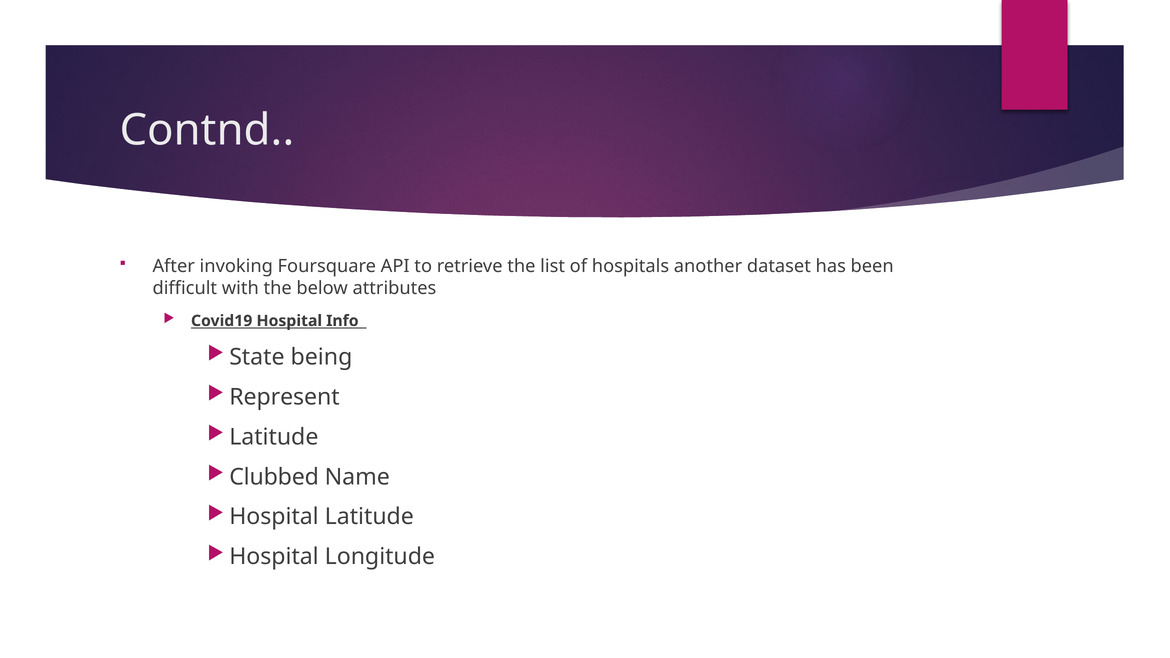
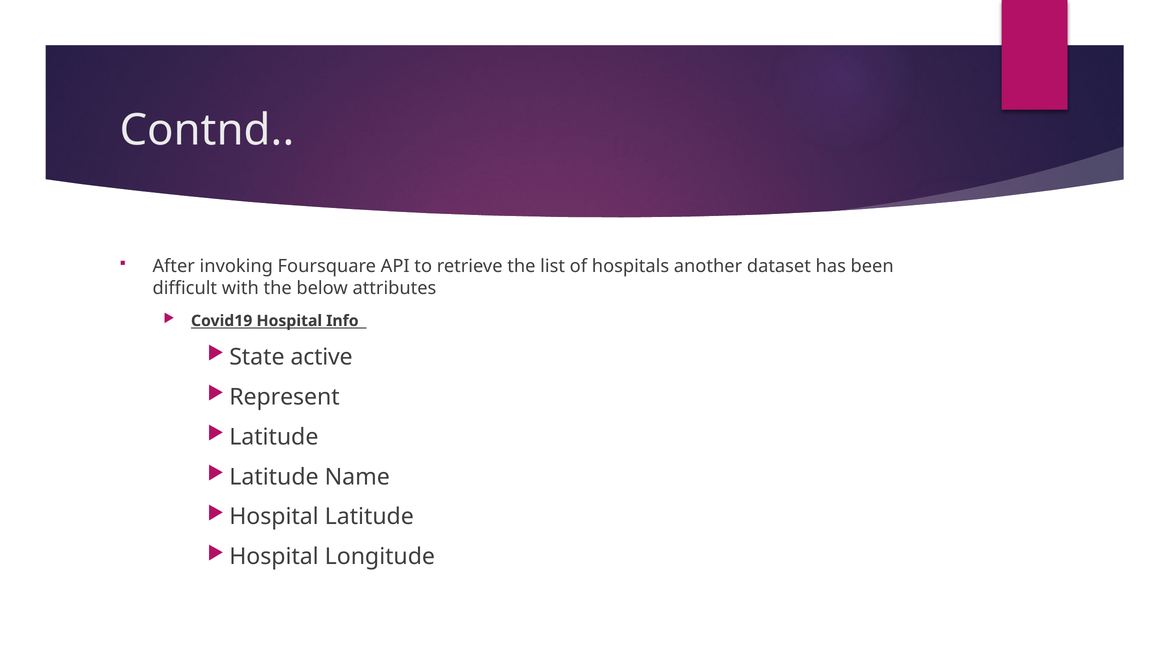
being: being -> active (322, 357)
Clubbed: Clubbed -> Latitude (274, 477)
